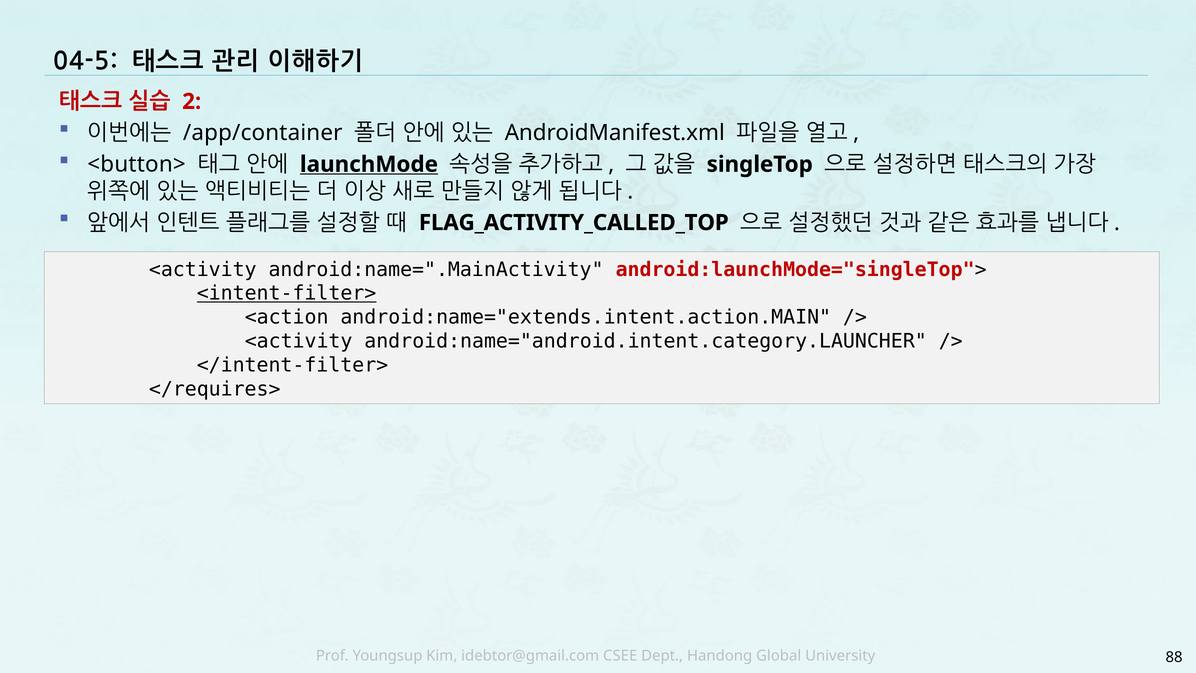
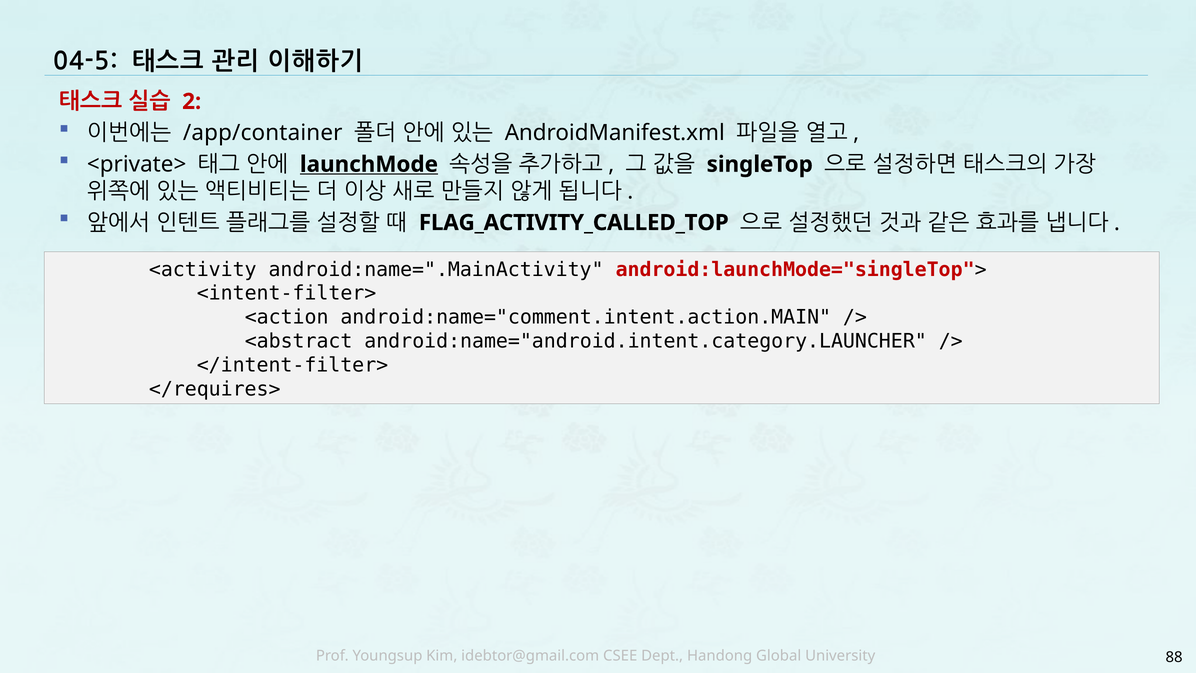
<button>: <button> -> <private> (137, 164)
<intent-filter> underline: present -> none (287, 293)
android:name="extends.intent.action.MAIN: android:name="extends.intent.action.MAIN -> android:name="comment.intent.action.MAIN (586, 317)
<activity: <activity -> <abstract (299, 341)
